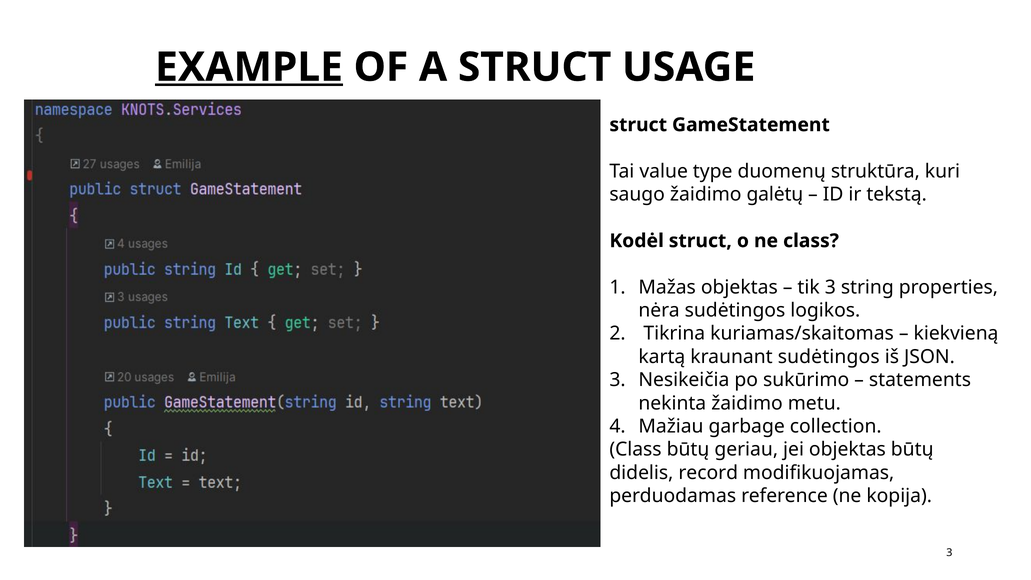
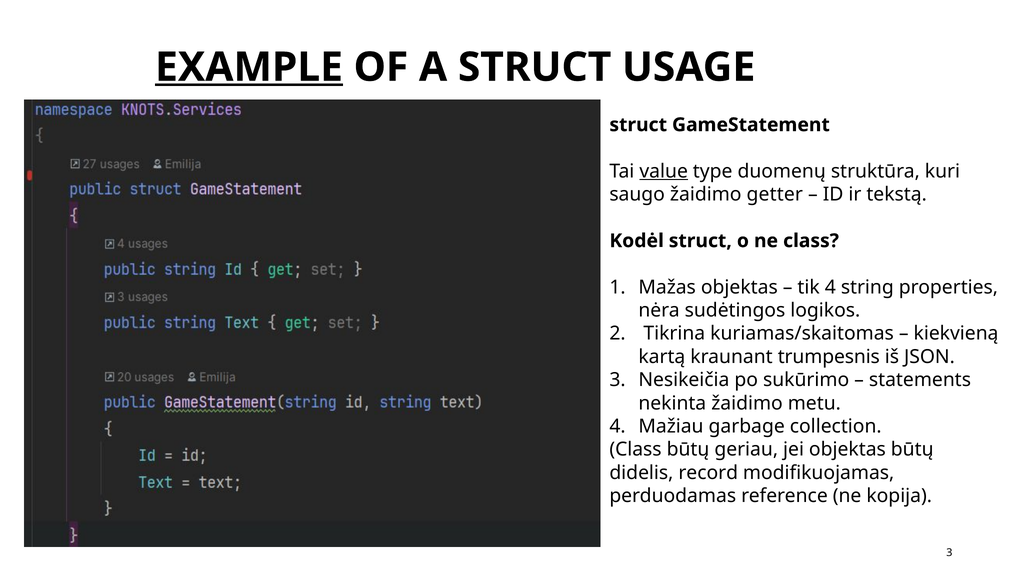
value underline: none -> present (664, 171)
galėtų: galėtų -> getter (775, 194)
tik 3: 3 -> 4 (830, 287)
kraunant sudėtingos: sudėtingos -> trumpesnis (829, 357)
